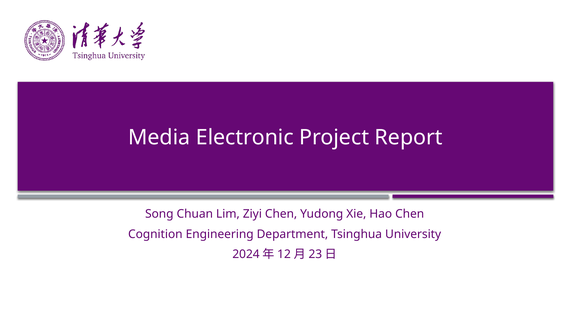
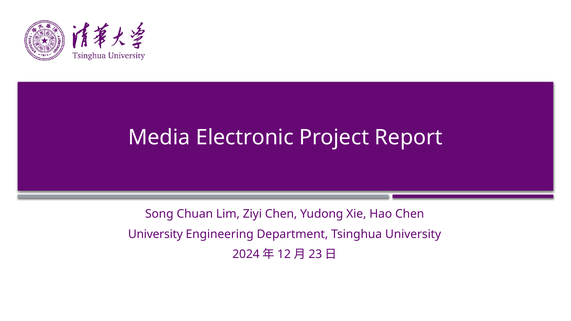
Cognition: Cognition -> University (155, 234)
